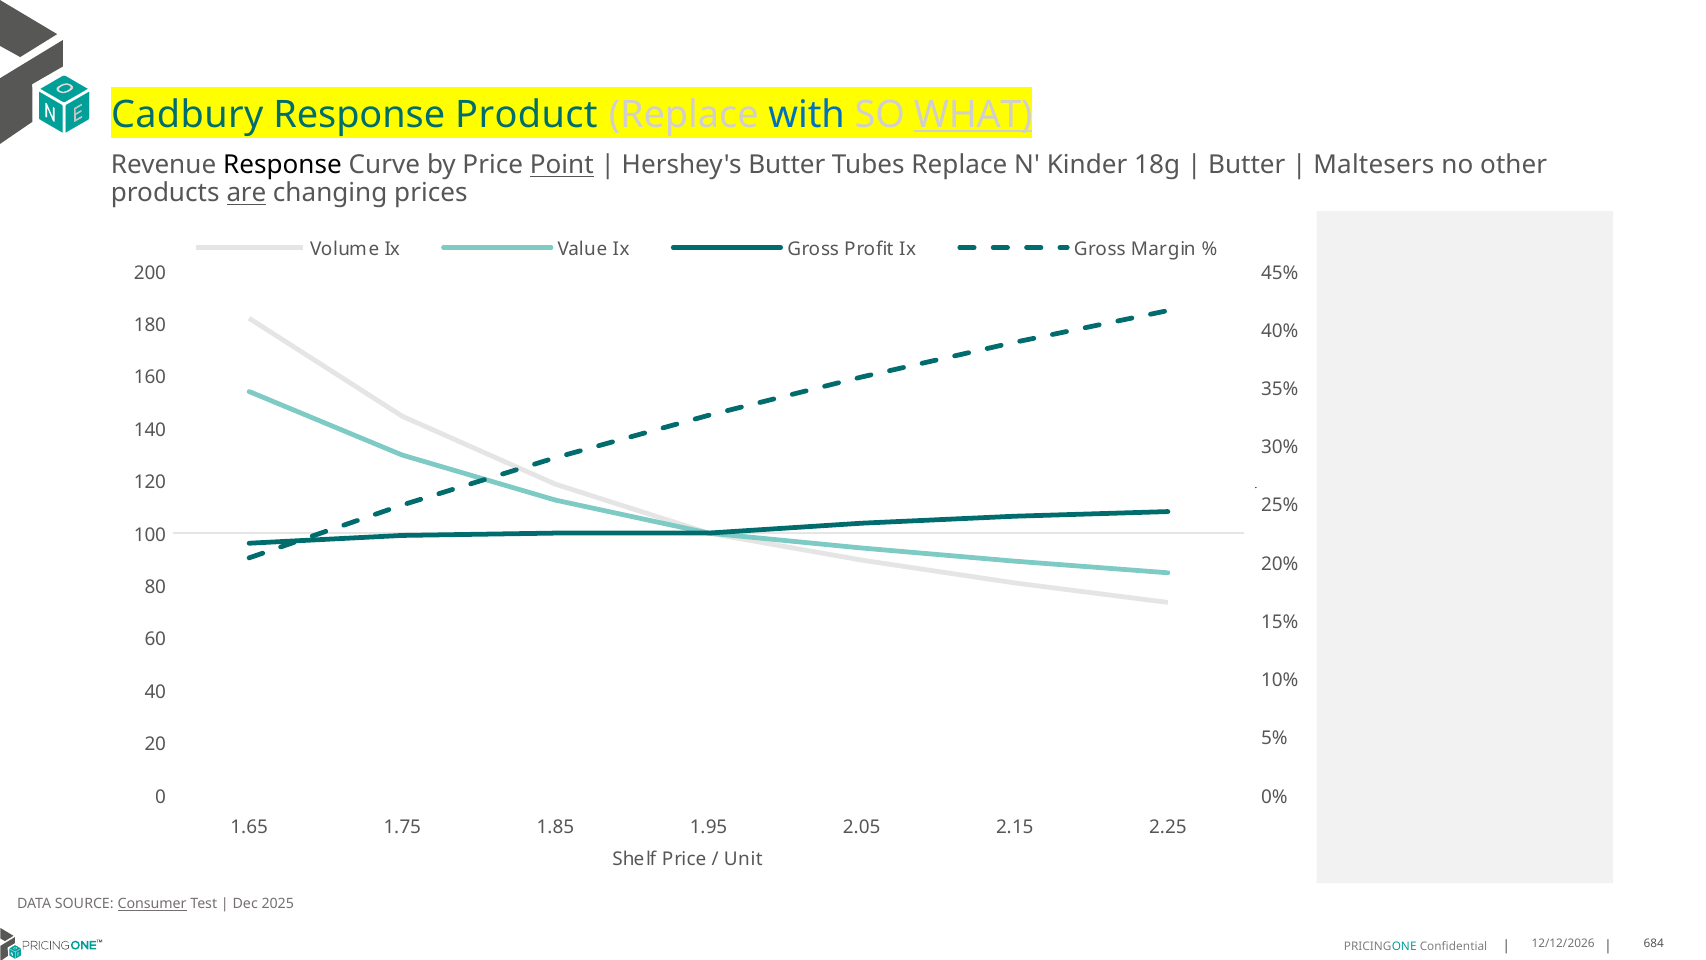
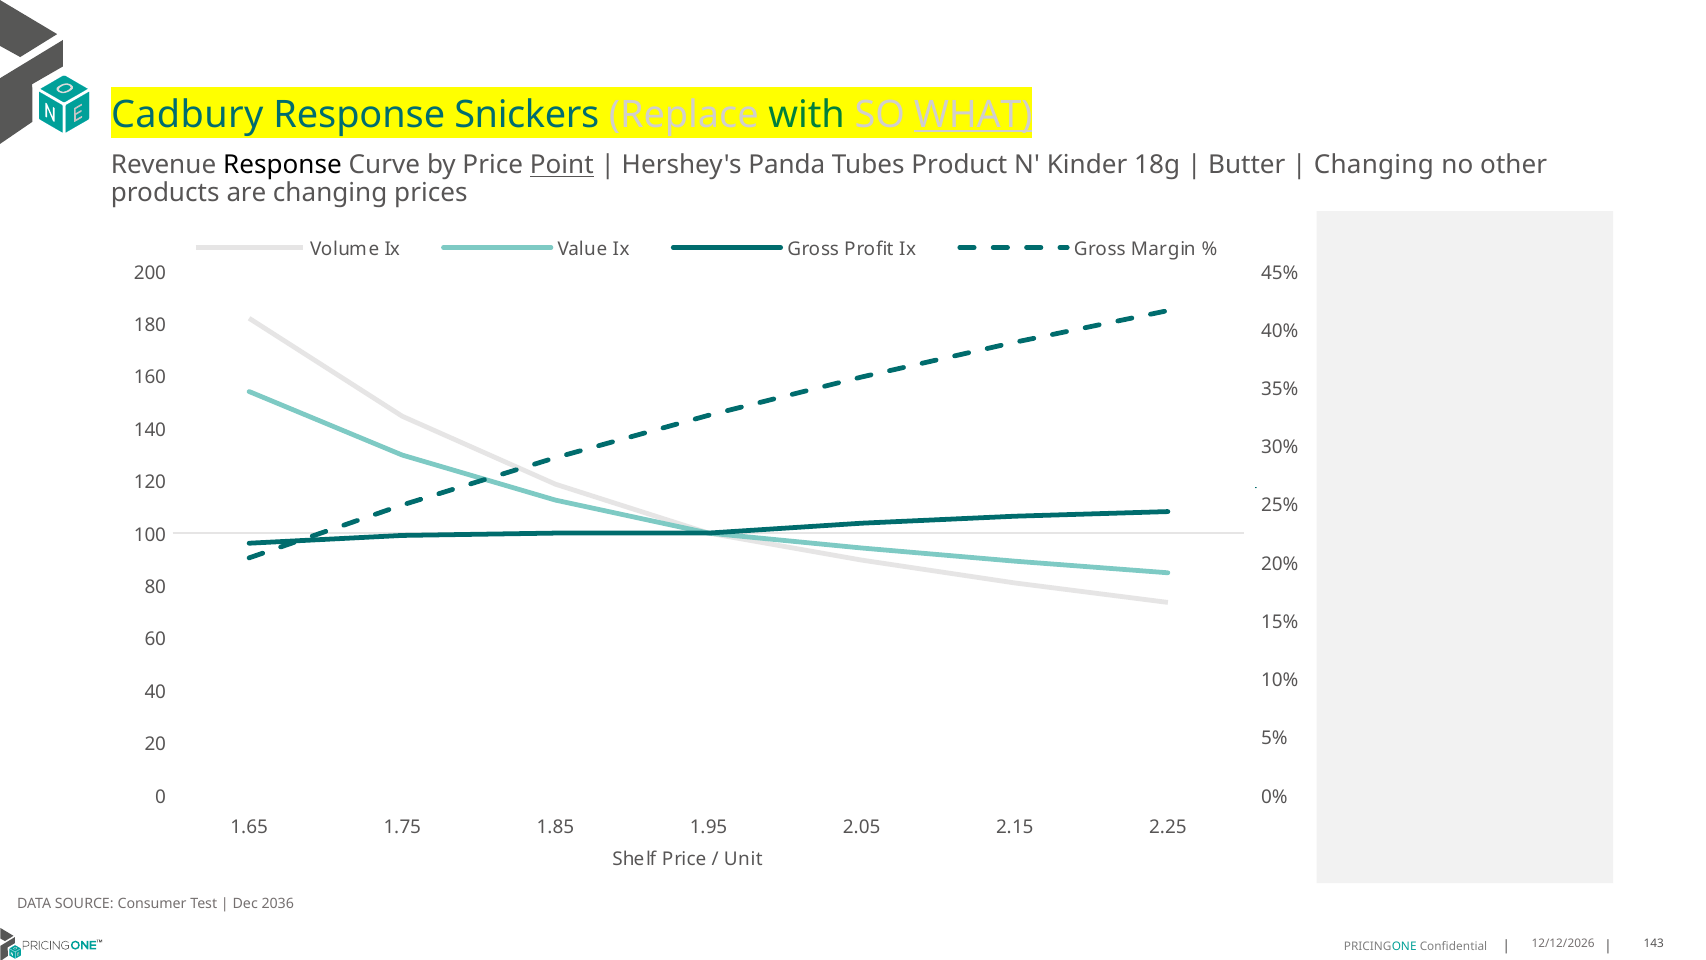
Product: Product -> Snickers (527, 115)
with colour: blue -> green (807, 115)
Hershey's Butter: Butter -> Panda (787, 165)
Tubes Replace: Replace -> Product (959, 165)
Maltesers: Maltesers -> Changing (1374, 165)
are underline: present -> none (246, 193)
Consumer underline: present -> none (152, 904)
2025: 2025 -> 2036 (278, 904)
684: 684 -> 143 (1654, 944)
